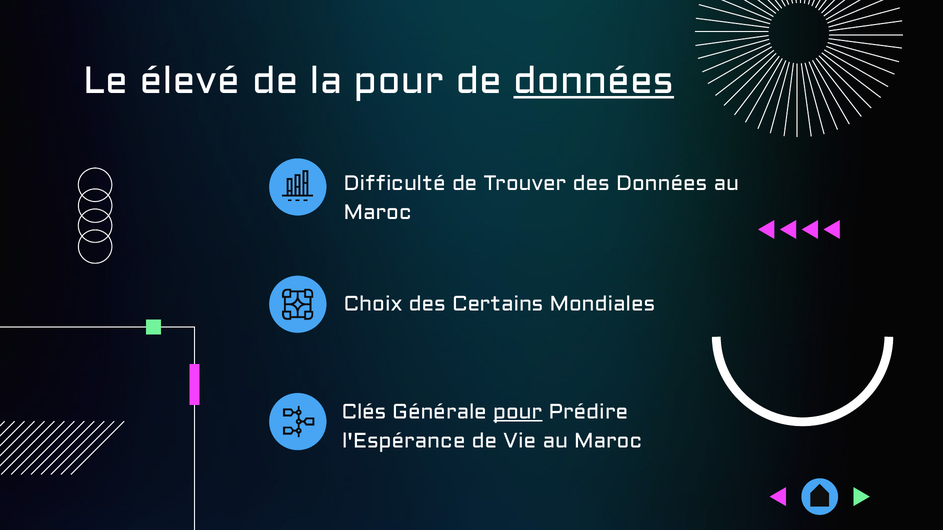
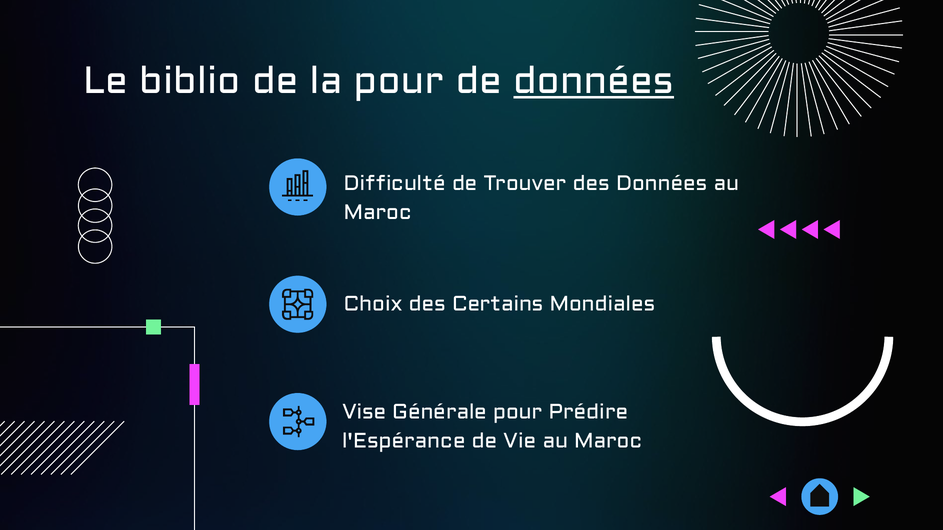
élevé: élevé -> biblio (190, 81)
Clés: Clés -> Vise (364, 412)
pour underline: present -> none (518, 412)
